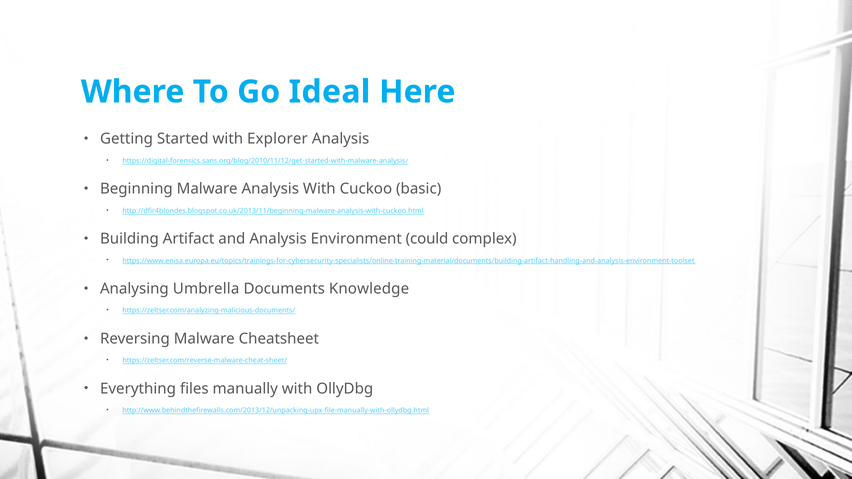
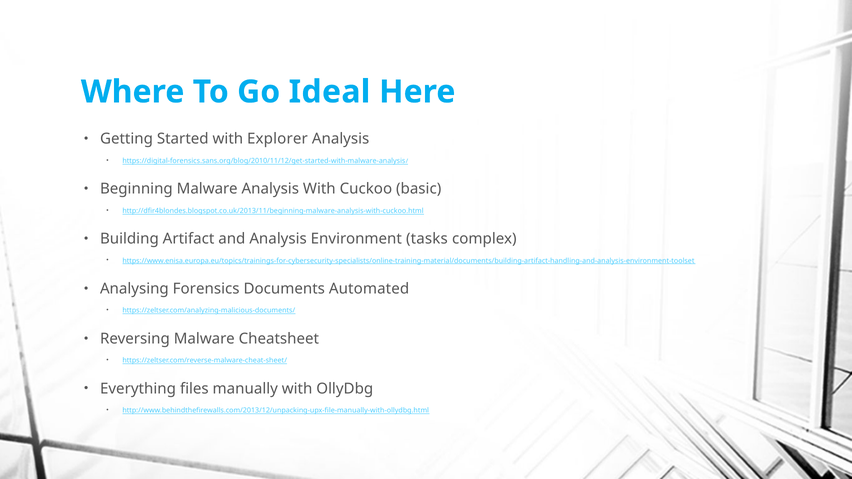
could: could -> tasks (427, 239)
Umbrella: Umbrella -> Forensics (206, 289)
Knowledge: Knowledge -> Automated (369, 289)
